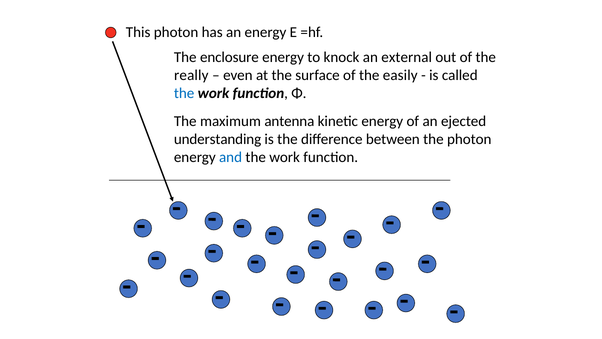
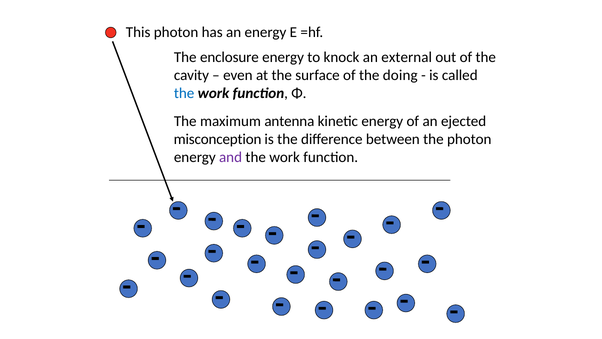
really: really -> cavity (191, 75)
easily: easily -> doing (400, 75)
understanding: understanding -> misconception (218, 139)
and colour: blue -> purple (231, 157)
